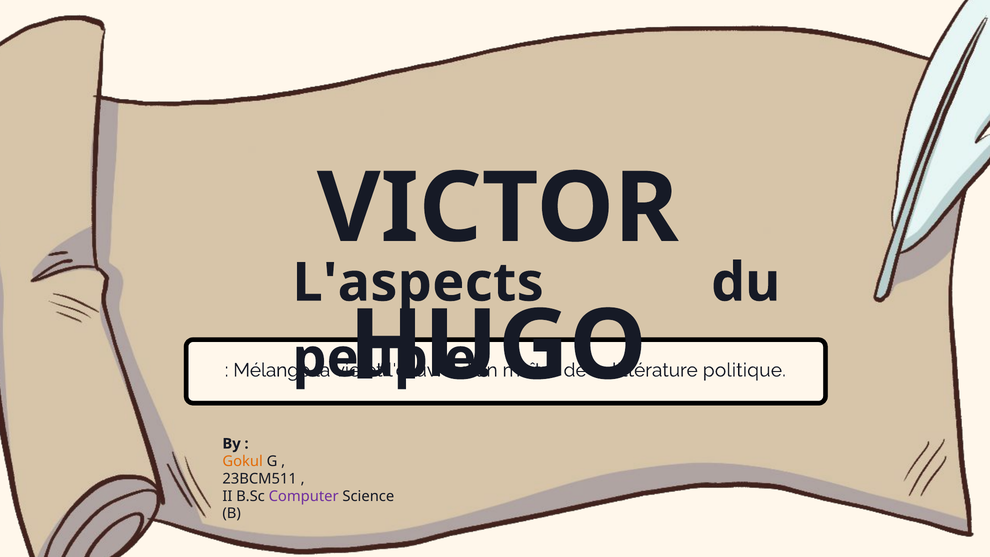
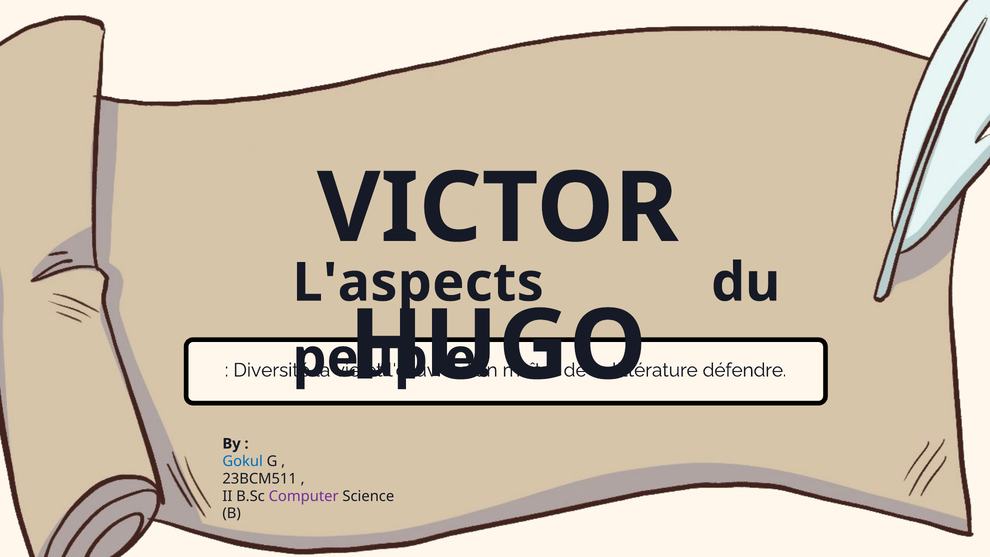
Mélange: Mélange -> Diversité (272, 370)
politique: politique -> défendre (745, 370)
Gokul colour: orange -> blue (243, 461)
